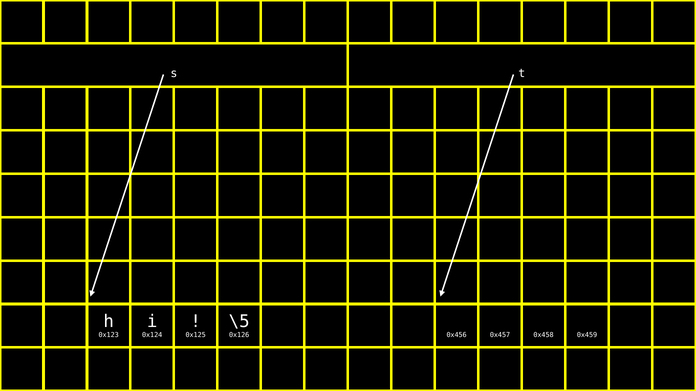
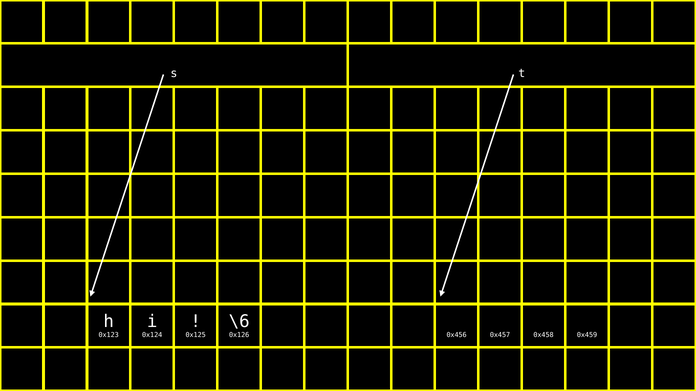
\5: \5 -> \6 (239, 322)
